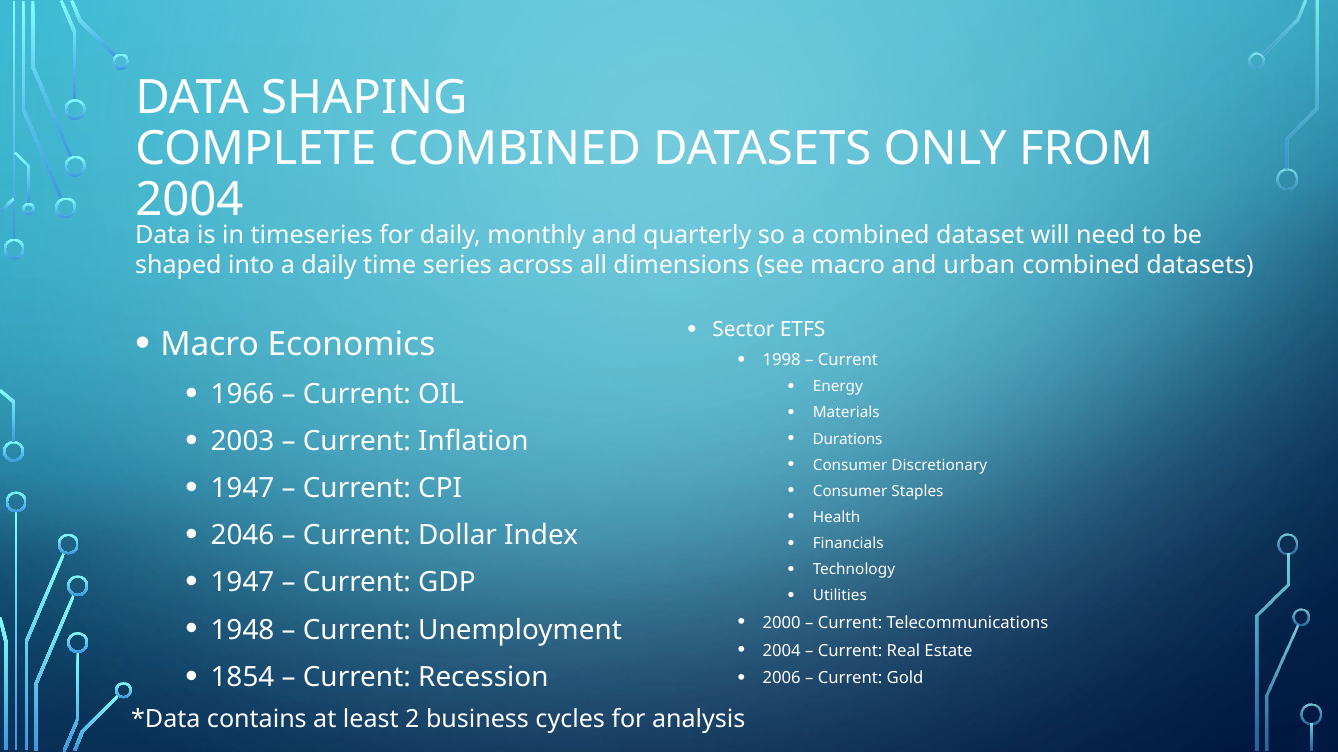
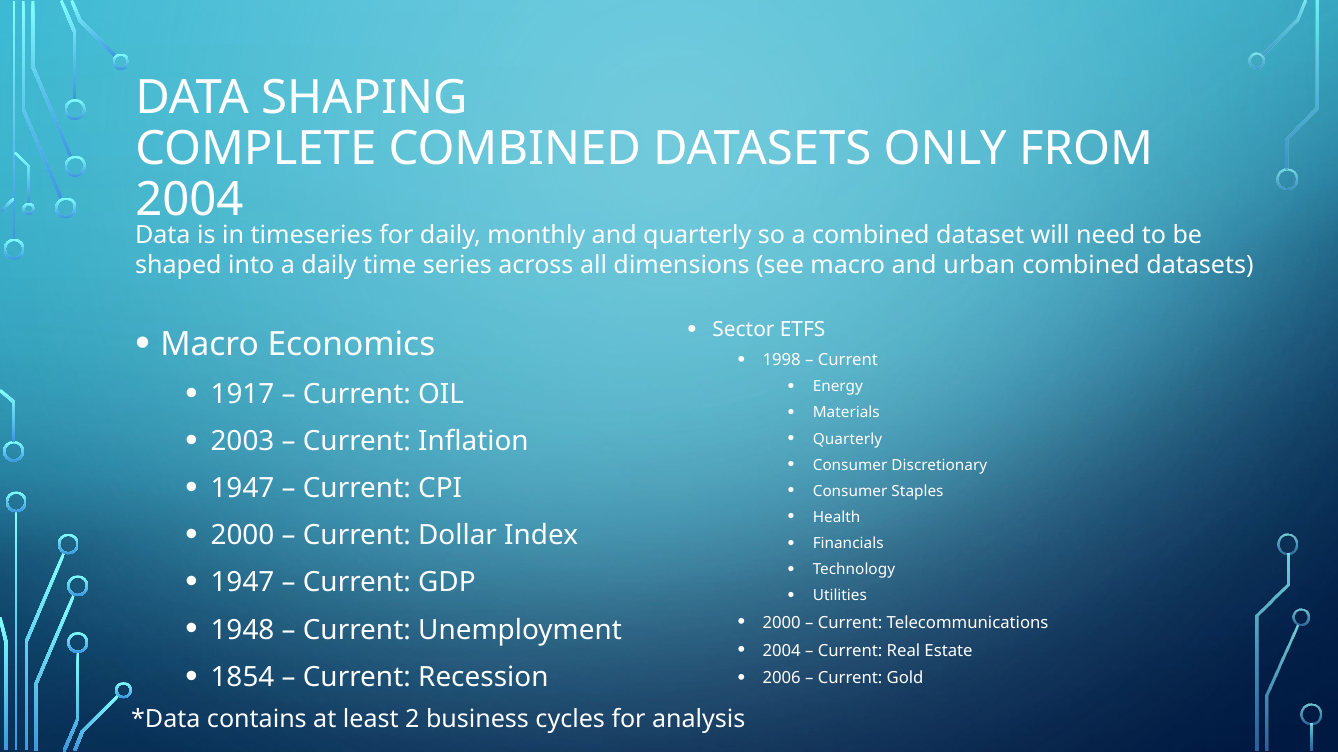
1966: 1966 -> 1917 (242, 395)
Durations: Durations -> Quarterly (847, 439)
2046: 2046 -> 2000 (242, 536)
